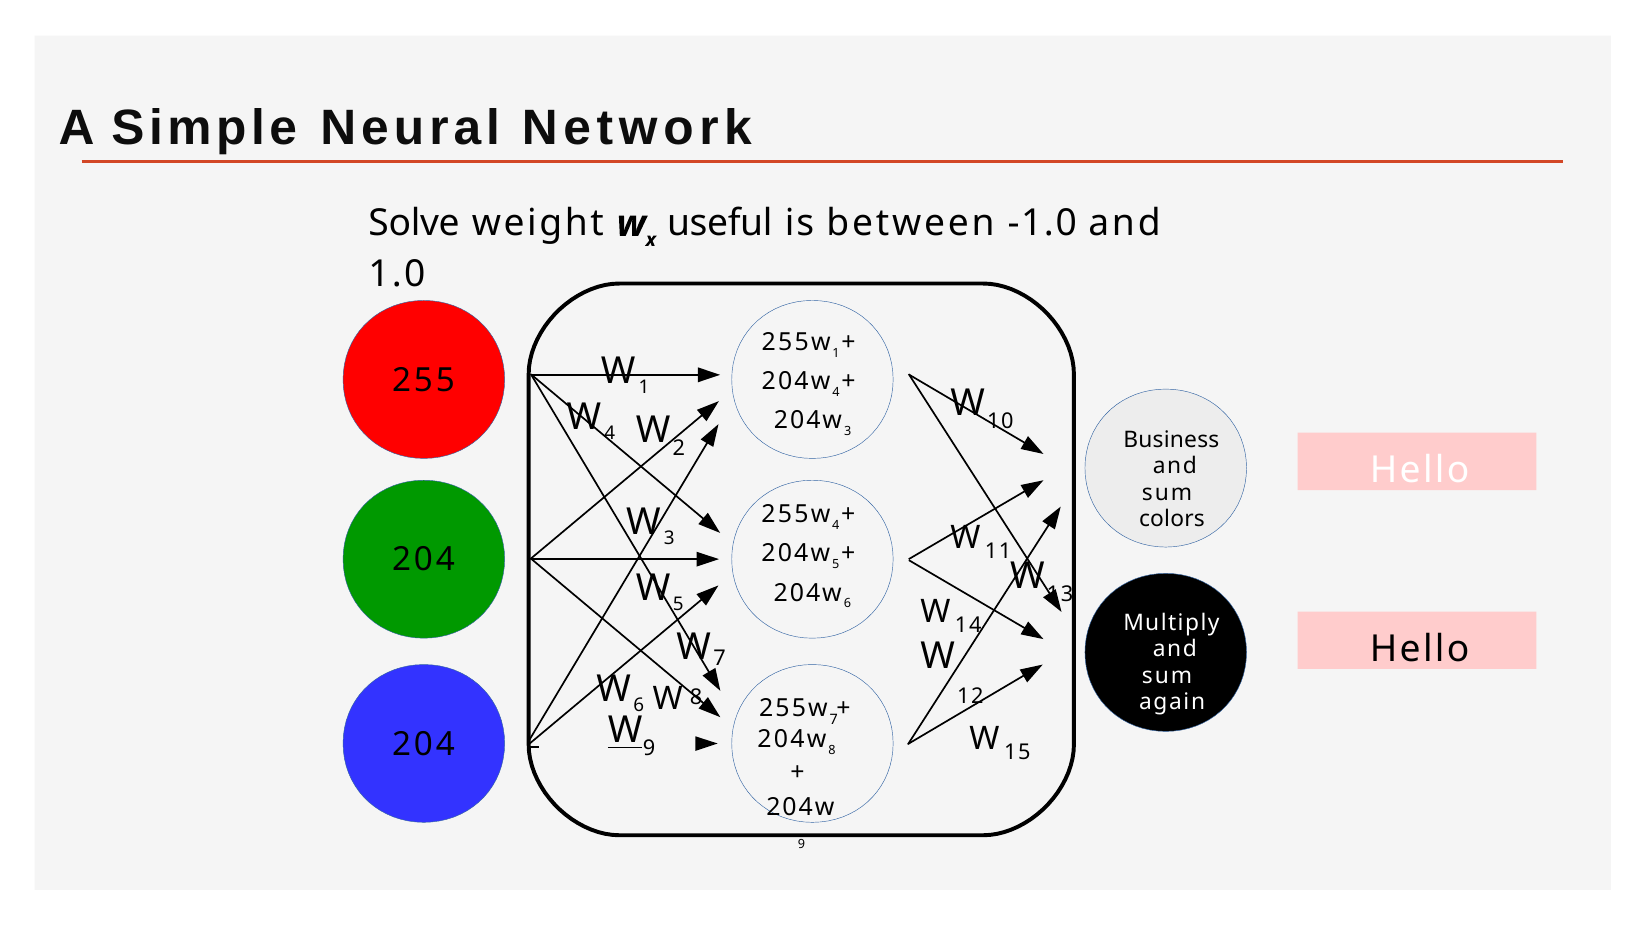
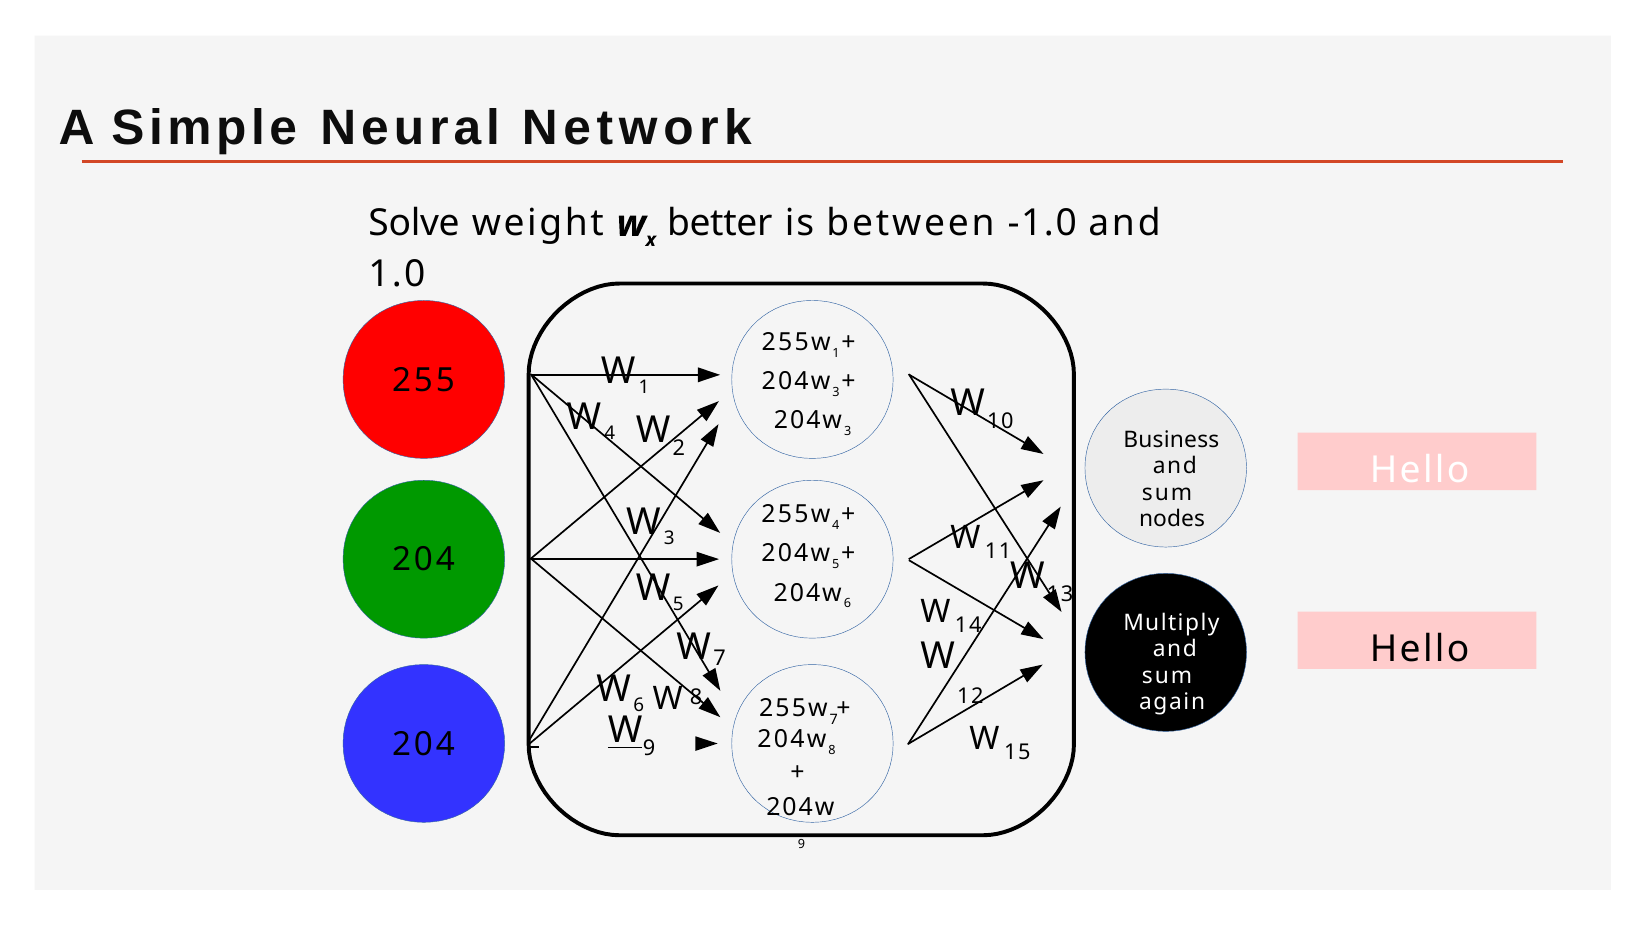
useful: useful -> better (720, 224)
4: 4 -> 3 (836, 392)
colors: colors -> nodes (1172, 519)
